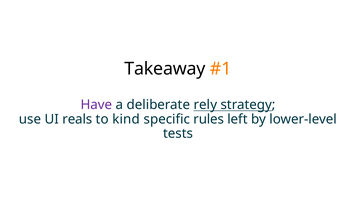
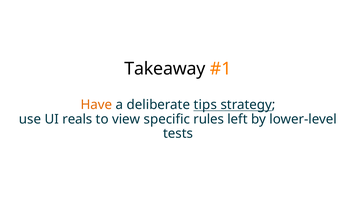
Have colour: purple -> orange (96, 105)
rely: rely -> tips (205, 105)
kind: kind -> view (126, 119)
